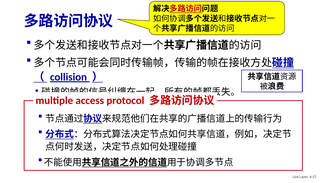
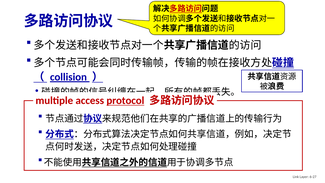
protocol underline: none -> present (125, 101)
